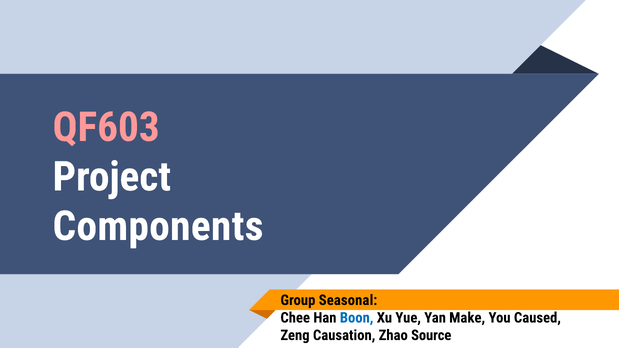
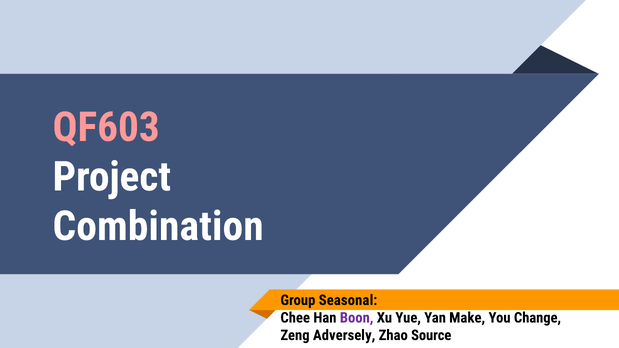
Components: Components -> Combination (158, 226)
Boon colour: blue -> purple (357, 318)
Caused: Caused -> Change (537, 318)
Causation: Causation -> Adversely (344, 335)
